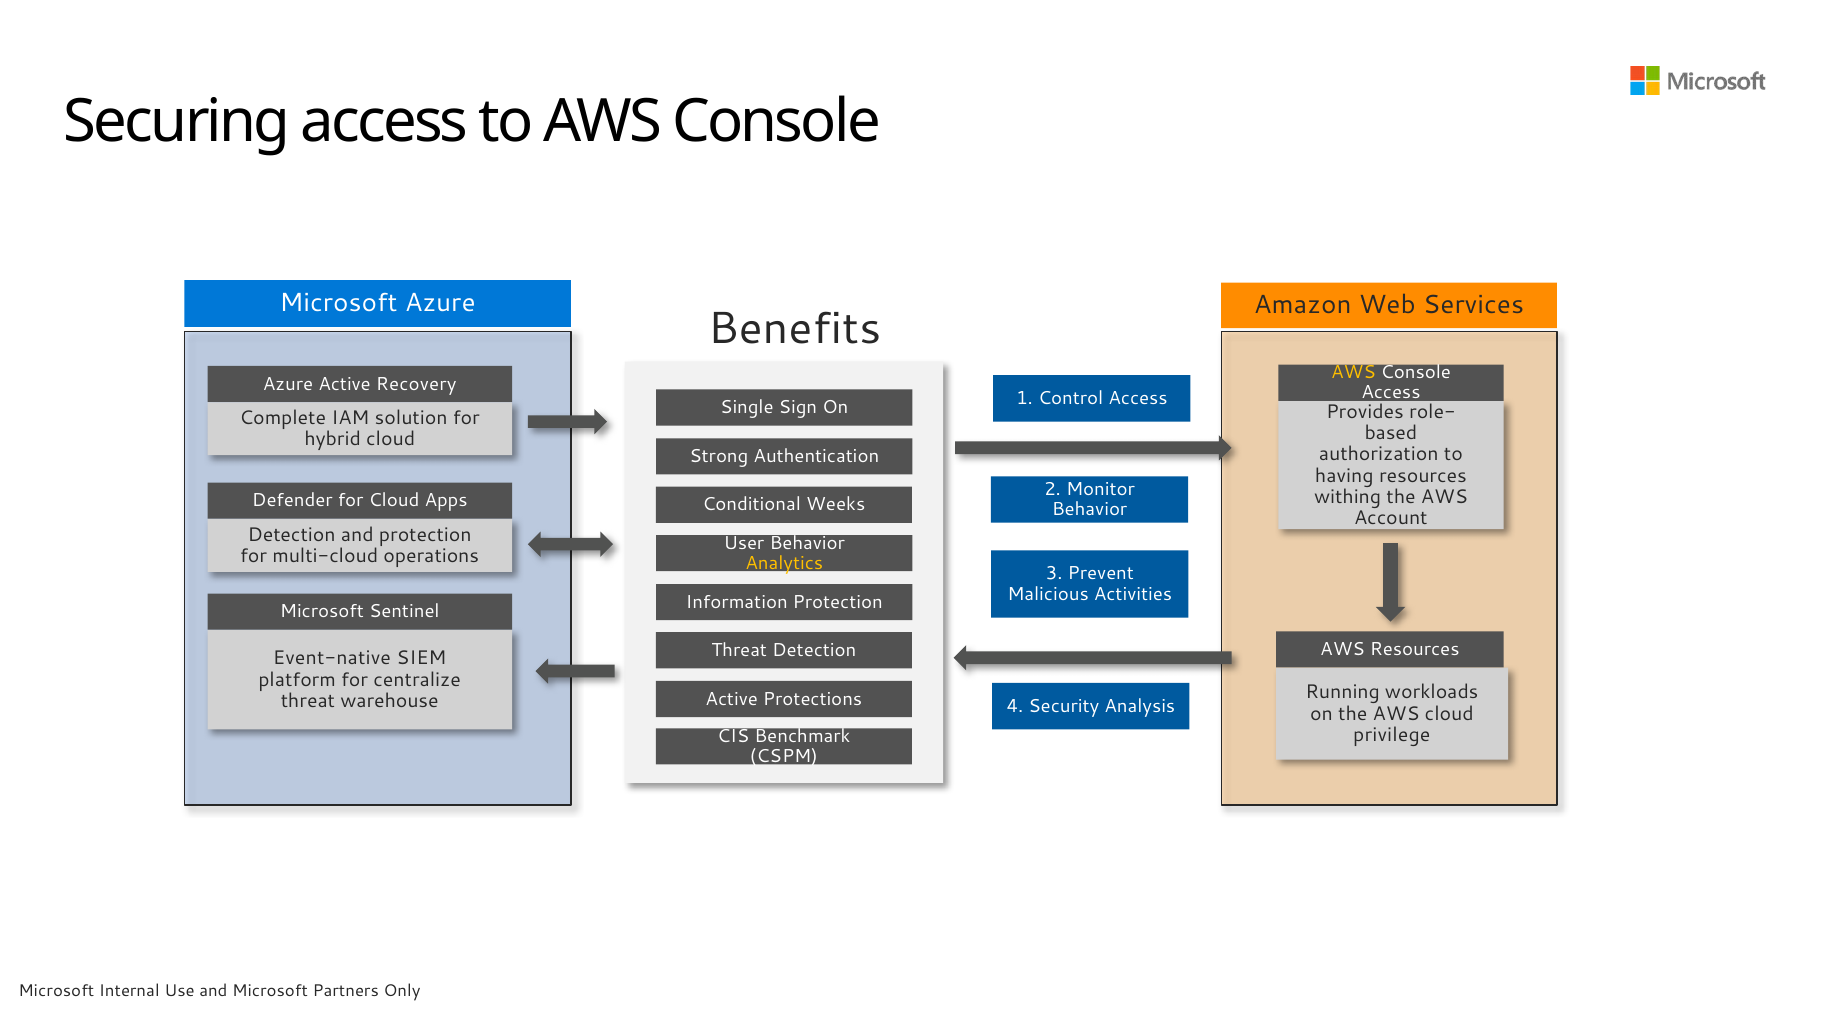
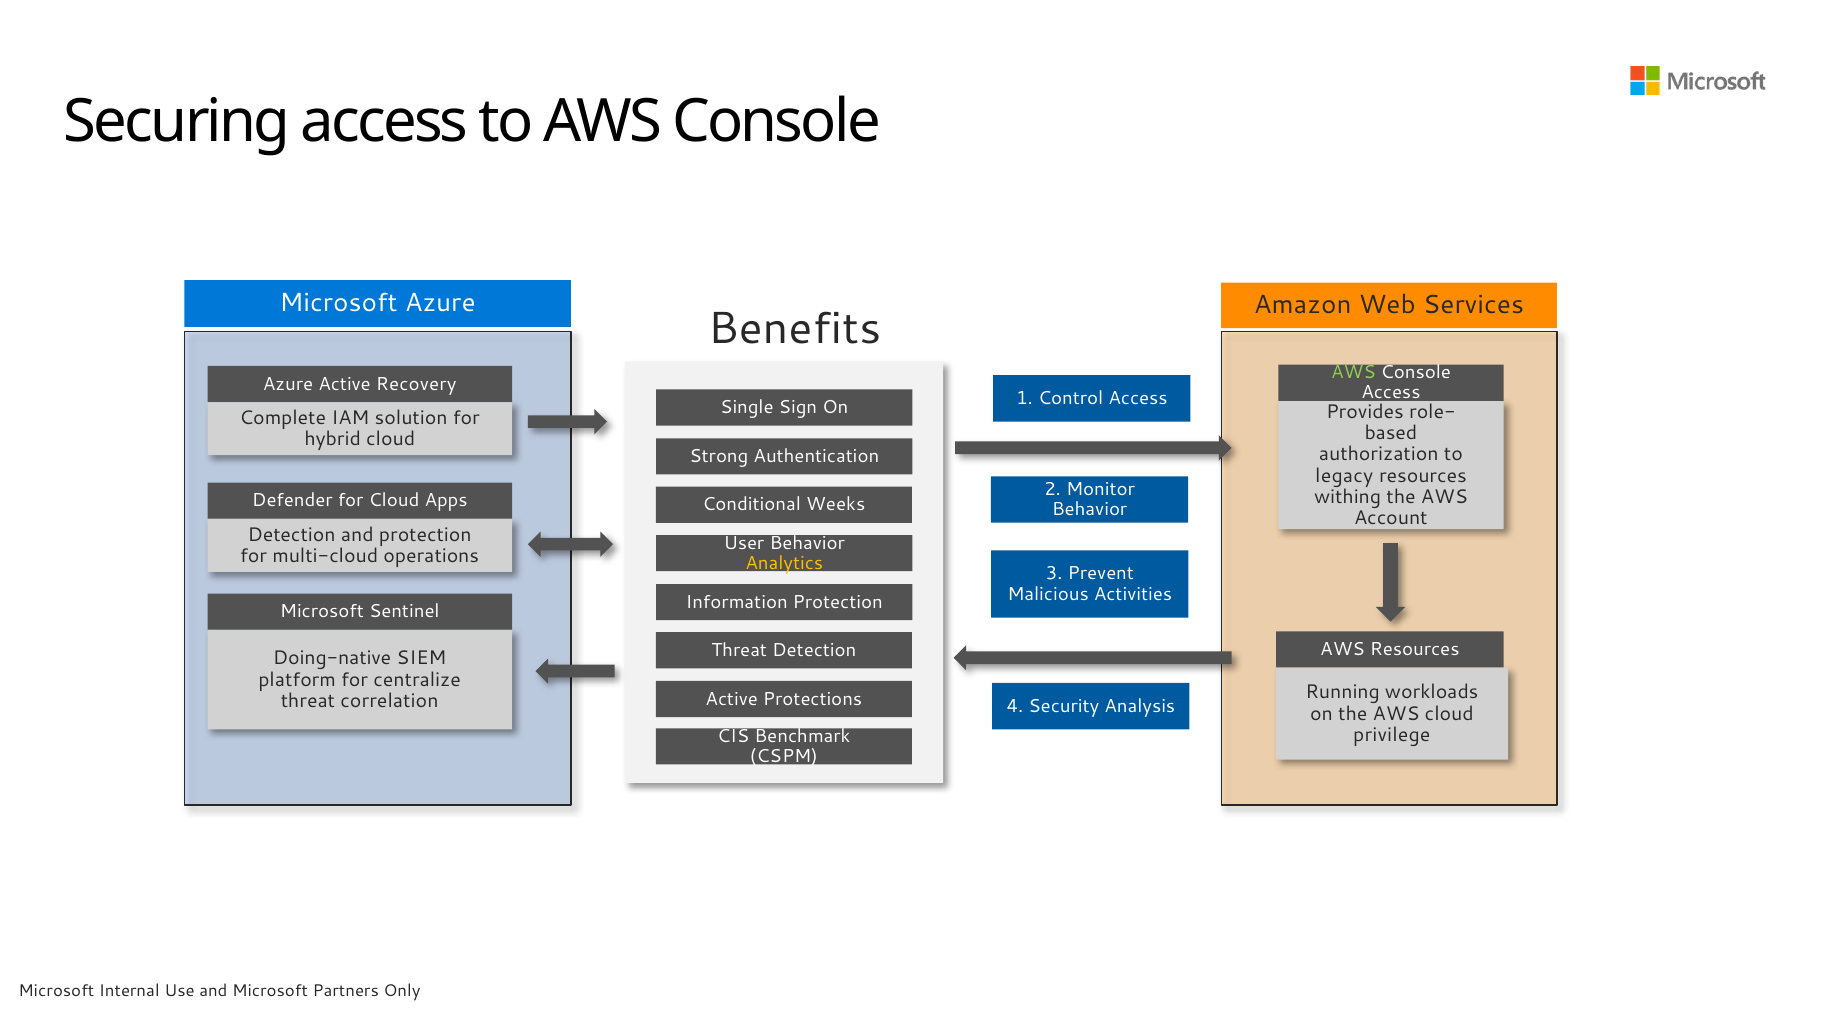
AWS colour: yellow -> light green (1353, 373)
having: having -> legacy (1344, 476)
Event-native: Event-native -> Doing-native (332, 659)
warehouse: warehouse -> correlation (389, 701)
